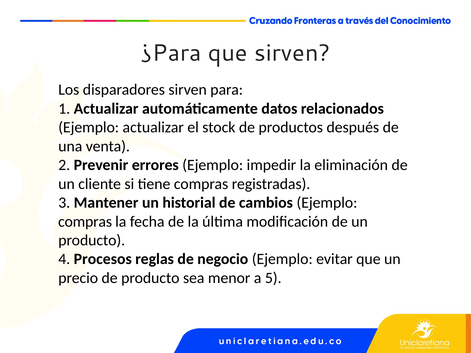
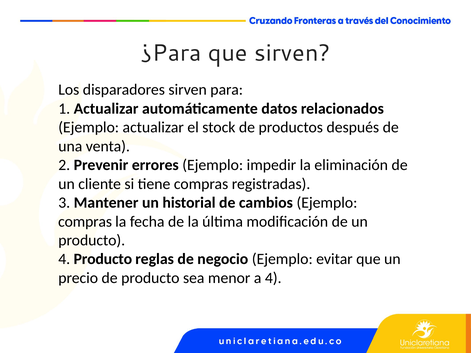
4 Procesos: Procesos -> Producto (103, 259)
a 5: 5 -> 4 (273, 278)
